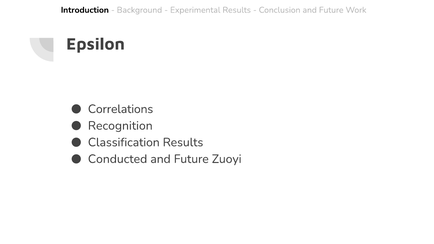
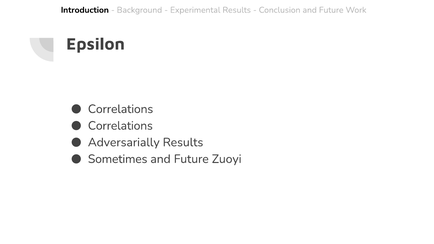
Recognition: Recognition -> Correlations (120, 126)
Classification: Classification -> Adversarially (124, 142)
Conducted: Conducted -> Sometimes (118, 159)
